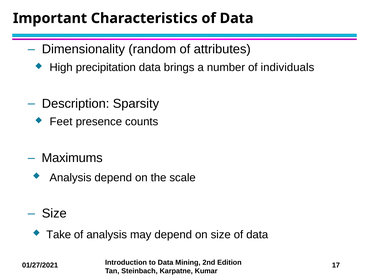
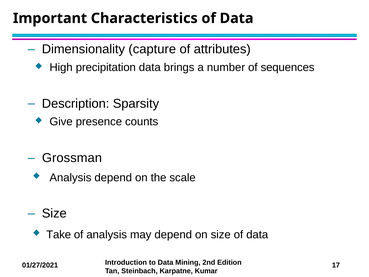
random: random -> capture (152, 49)
individuals: individuals -> sequences (288, 67)
Feet: Feet -> Give (61, 122)
Maximums: Maximums -> Grossman (72, 158)
